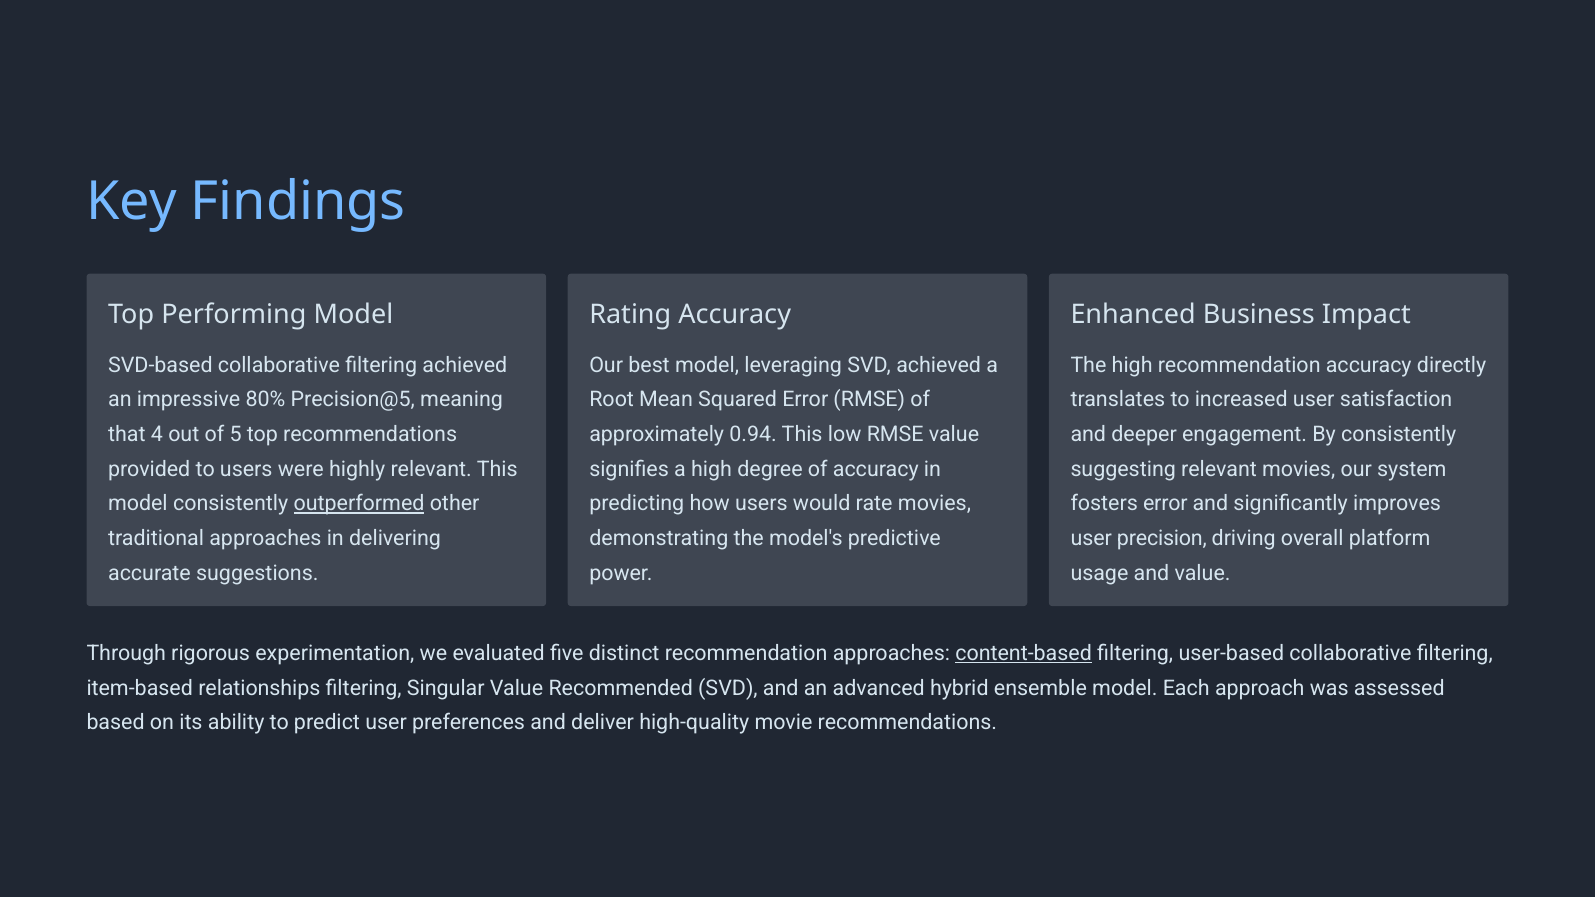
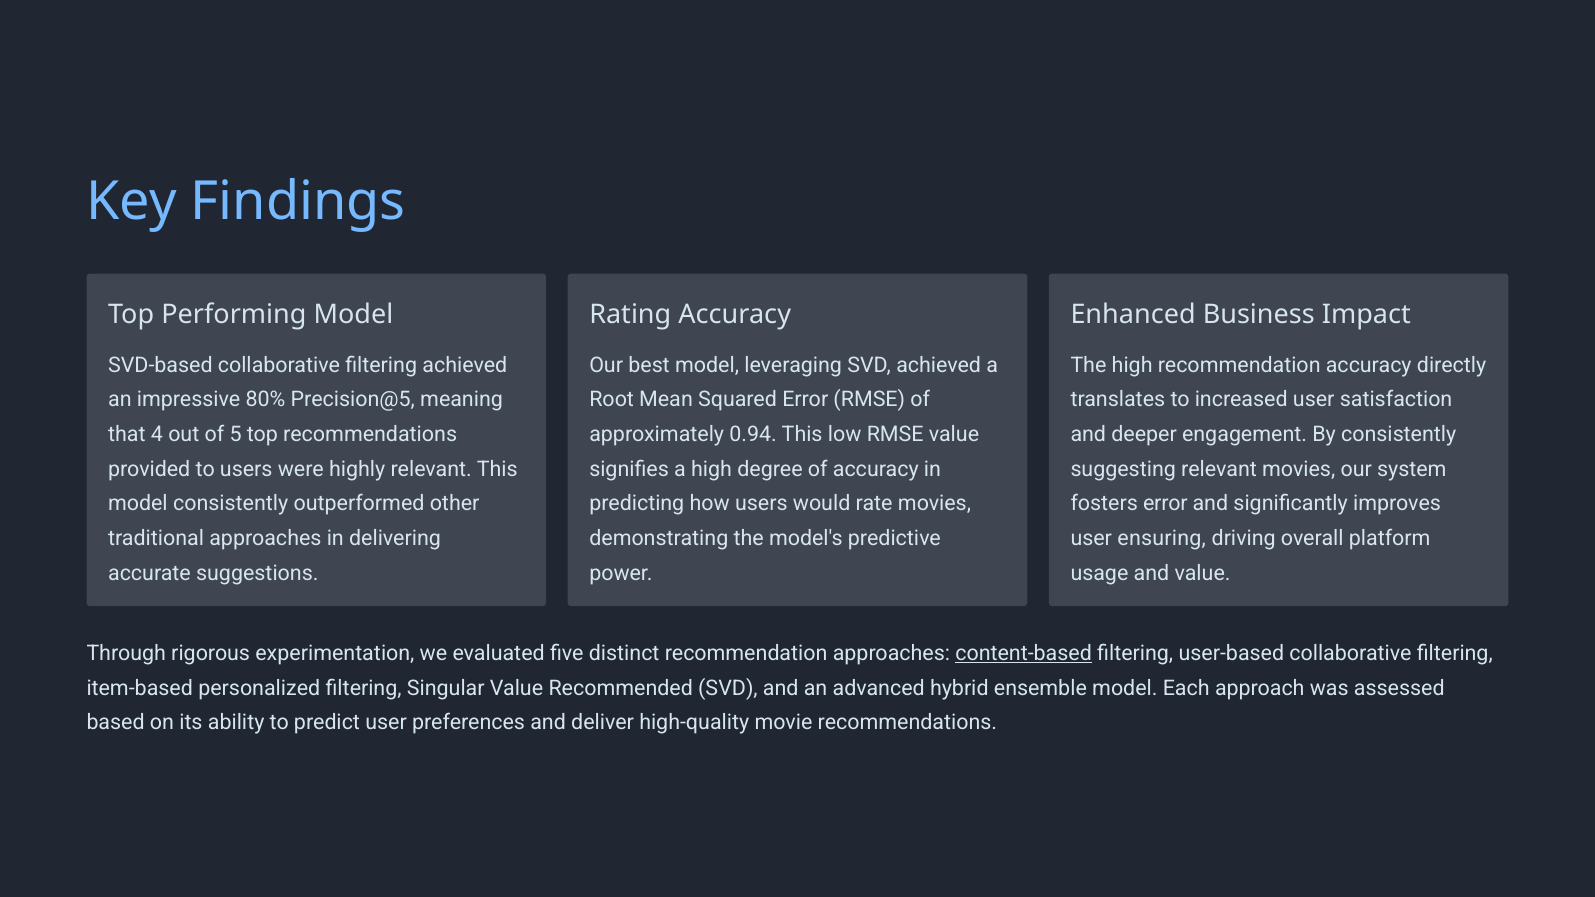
outperformed underline: present -> none (359, 504)
precision: precision -> ensuring (1162, 538)
relationships: relationships -> personalized (259, 688)
